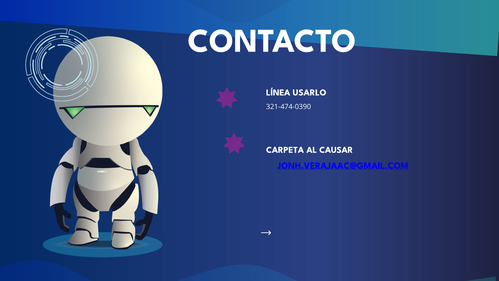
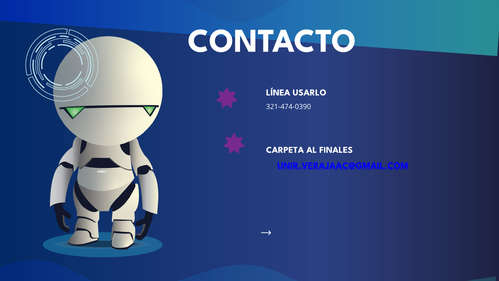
CAUSAR: CAUSAR -> FINALES (336, 150)
JONH.VERAJAAC@GMAIL.COM: JONH.VERAJAAC@GMAIL.COM -> UNIR.VERAJAAC@GMAIL.COM (343, 165)
